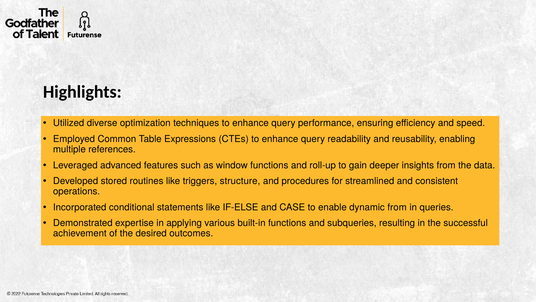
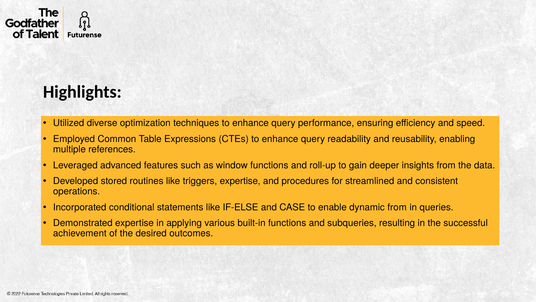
triggers structure: structure -> expertise (240, 181)
